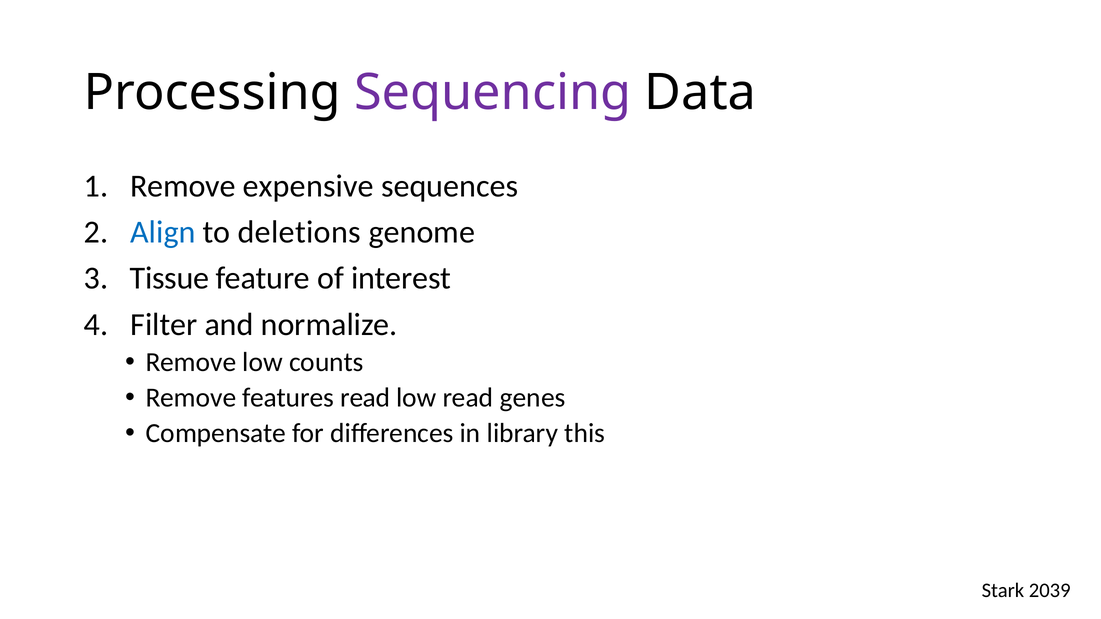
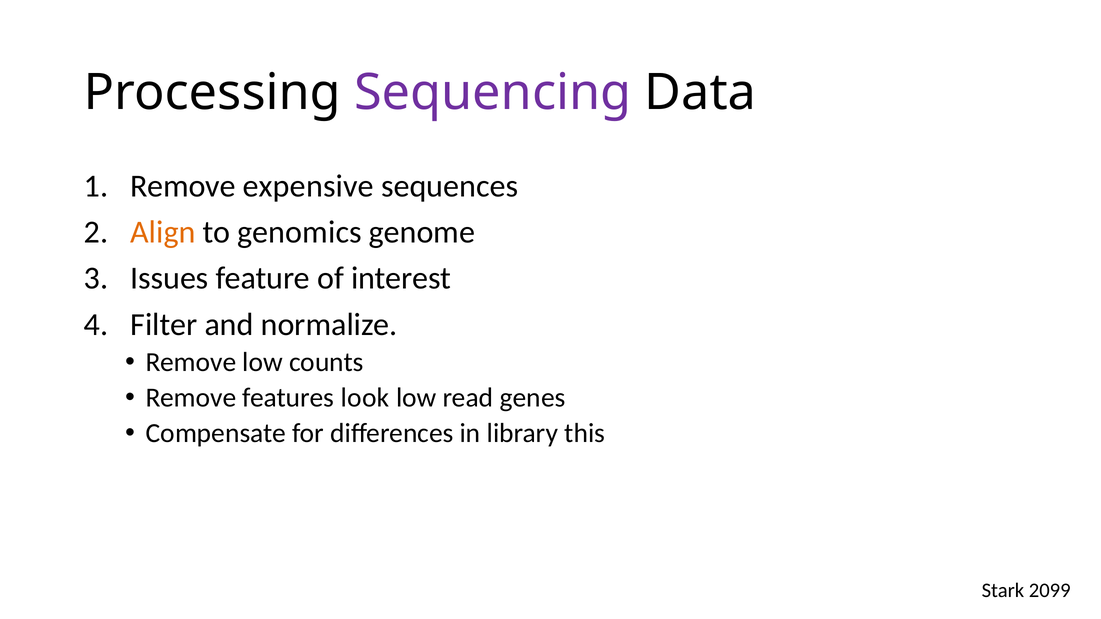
Align colour: blue -> orange (163, 232)
deletions: deletions -> genomics (299, 232)
Tissue: Tissue -> Issues (169, 278)
features read: read -> look (365, 398)
2039: 2039 -> 2099 (1050, 591)
